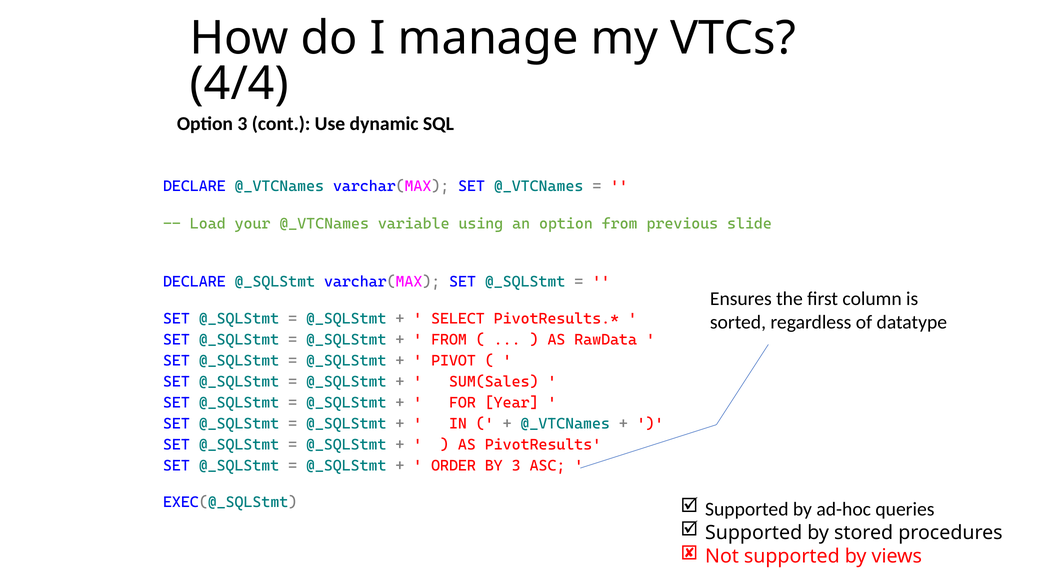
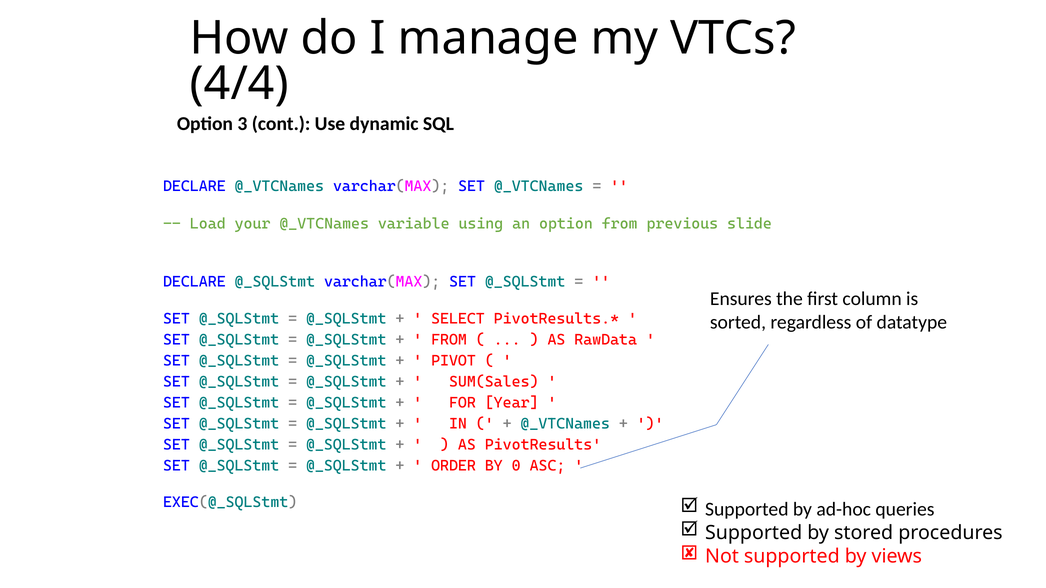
BY 3: 3 -> 0 (516, 466)
